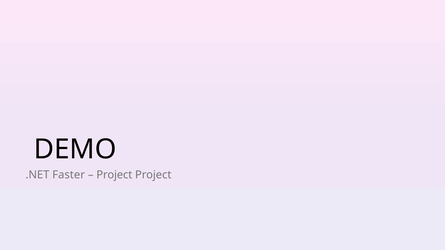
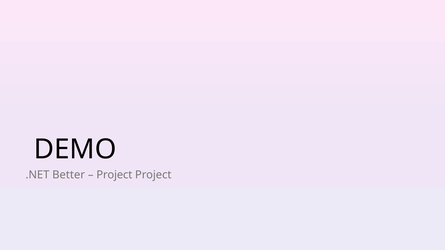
Faster: Faster -> Better (69, 175)
